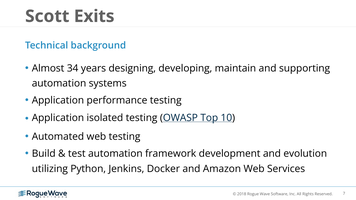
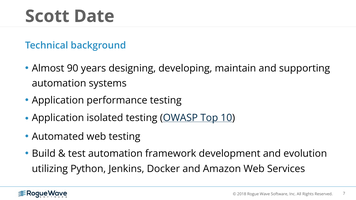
Exits: Exits -> Date (94, 16)
34: 34 -> 90 (73, 68)
